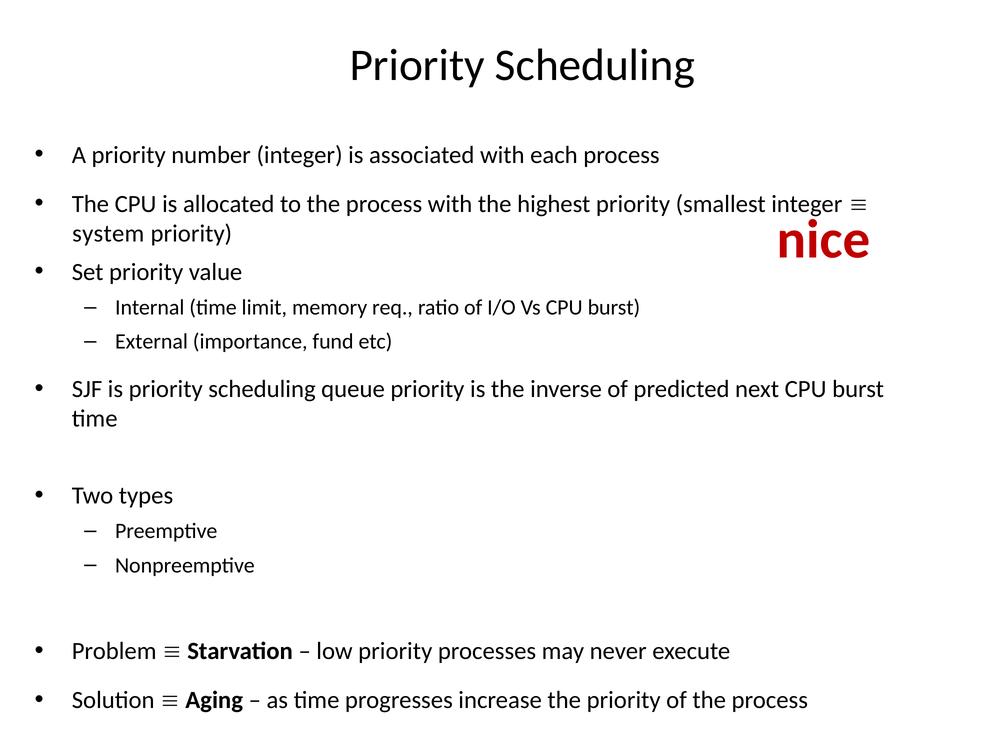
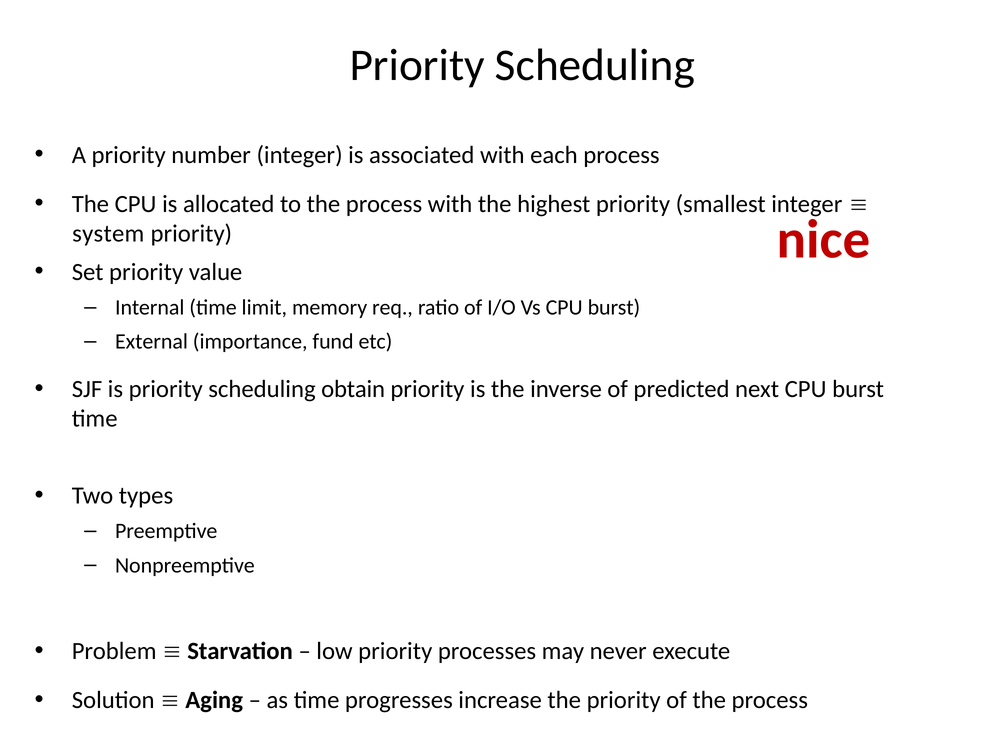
queue: queue -> obtain (353, 389)
